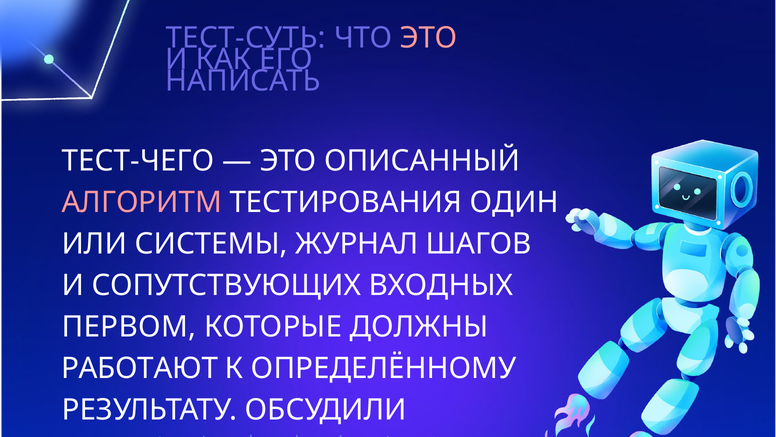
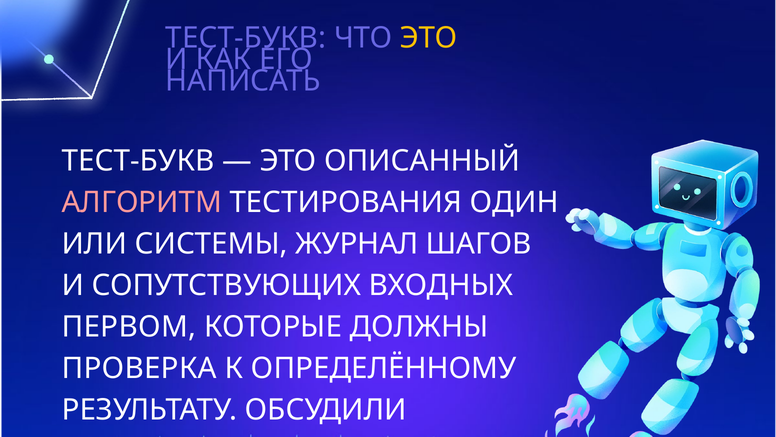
ТЕСТ-СУТЬ: ТЕСТ-СУТЬ -> ТЕСТ-БУКВ (246, 38)
ЭТО colour: pink -> yellow (429, 38)
ТЕСТ-ЧЕГО: ТЕСТ-ЧЕГО -> ТЕСТ-БУКВ (138, 161)
РАБОТАЮТ: РАБОТАЮТ -> ПРОВЕРКА (139, 368)
